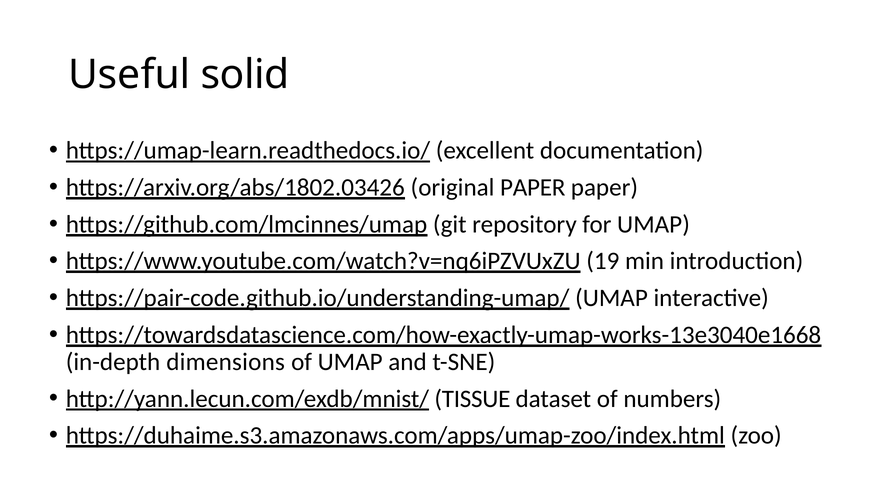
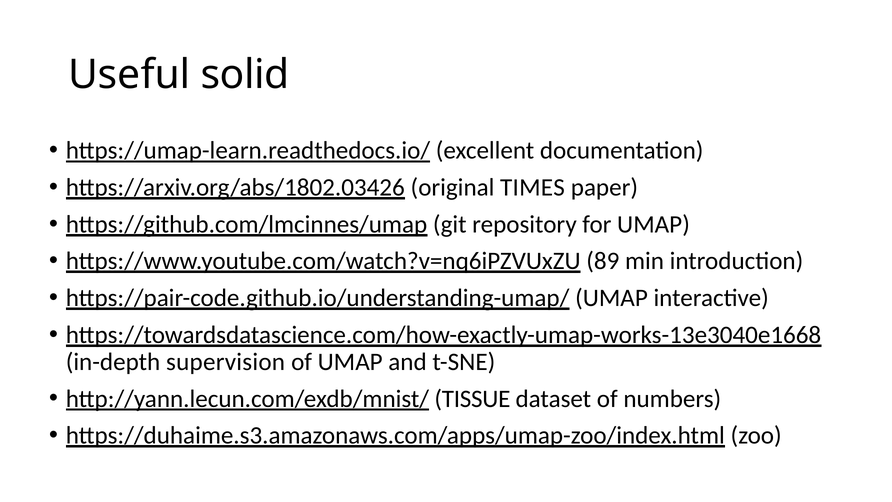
original PAPER: PAPER -> TIMES (532, 187)
19: 19 -> 89 (603, 261)
dimensions: dimensions -> supervision (226, 362)
